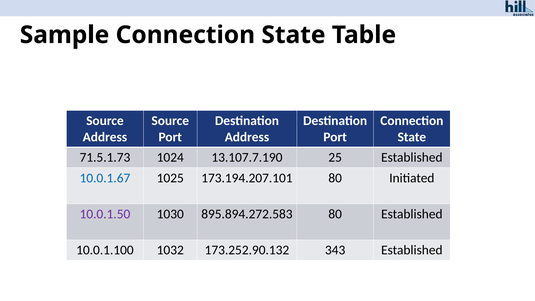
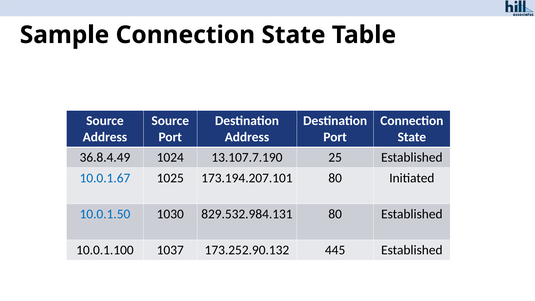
71.5.1.73: 71.5.1.73 -> 36.8.4.49 (105, 158)
10.0.1.50 colour: purple -> blue (105, 214)
895.894.272.583: 895.894.272.583 -> 829.532.984.131 (247, 214)
1032: 1032 -> 1037 (170, 250)
343: 343 -> 445 (335, 250)
